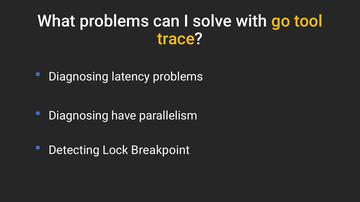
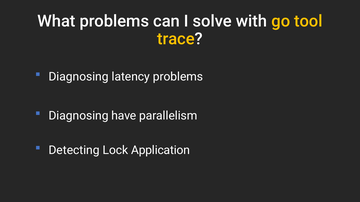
Breakpoint: Breakpoint -> Application (161, 151)
